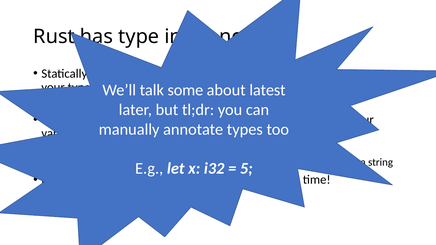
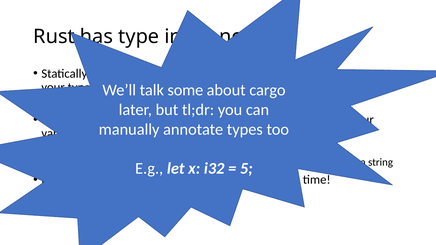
latest: latest -> cargo (267, 90)
